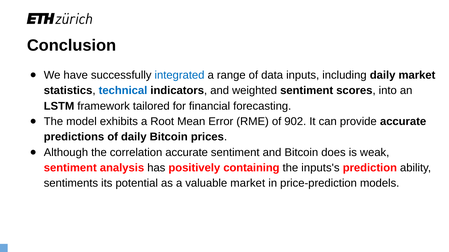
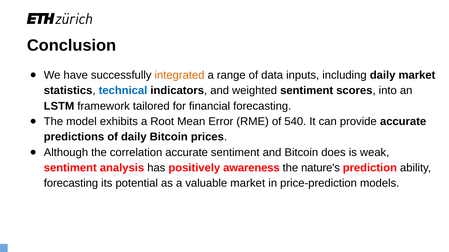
integrated colour: blue -> orange (180, 75)
902: 902 -> 540 (295, 122)
containing: containing -> awareness (251, 168)
inputs's: inputs's -> nature's (321, 168)
sentiments: sentiments -> forecasting (71, 184)
